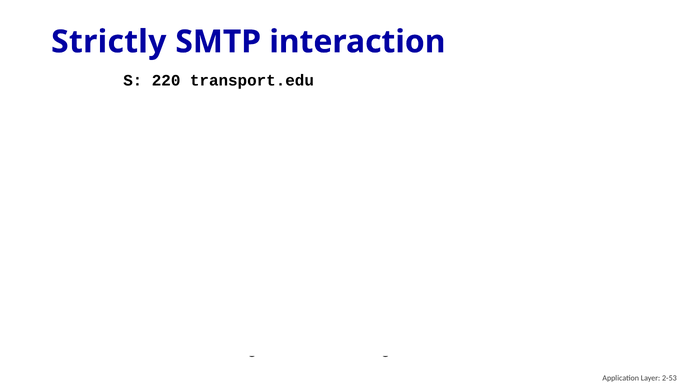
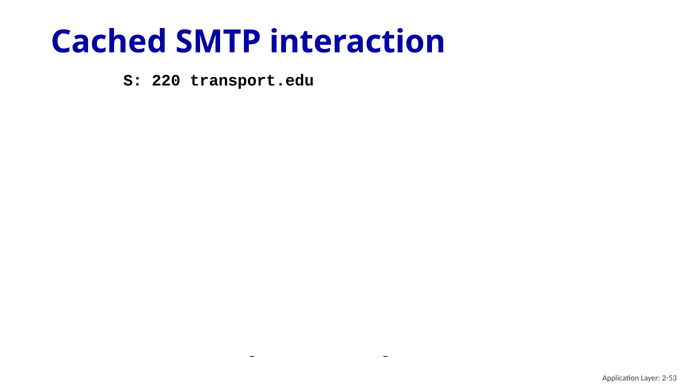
Strictly: Strictly -> Cached (109, 42)
